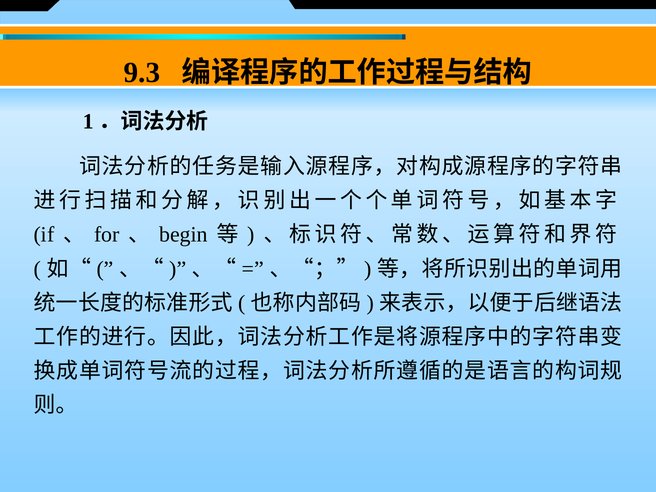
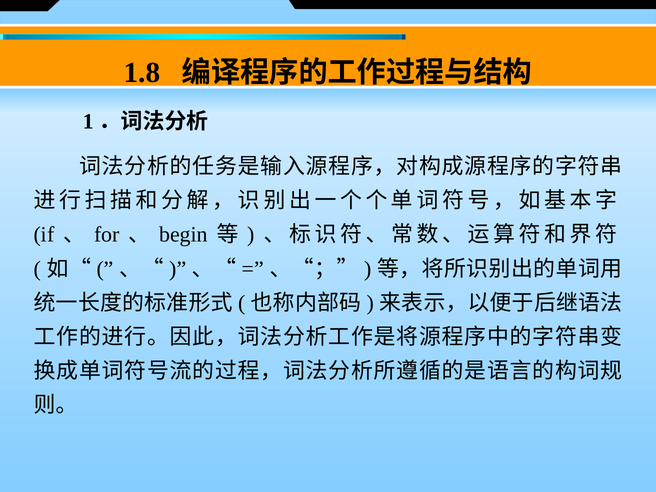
9.3: 9.3 -> 1.8 (142, 73)
